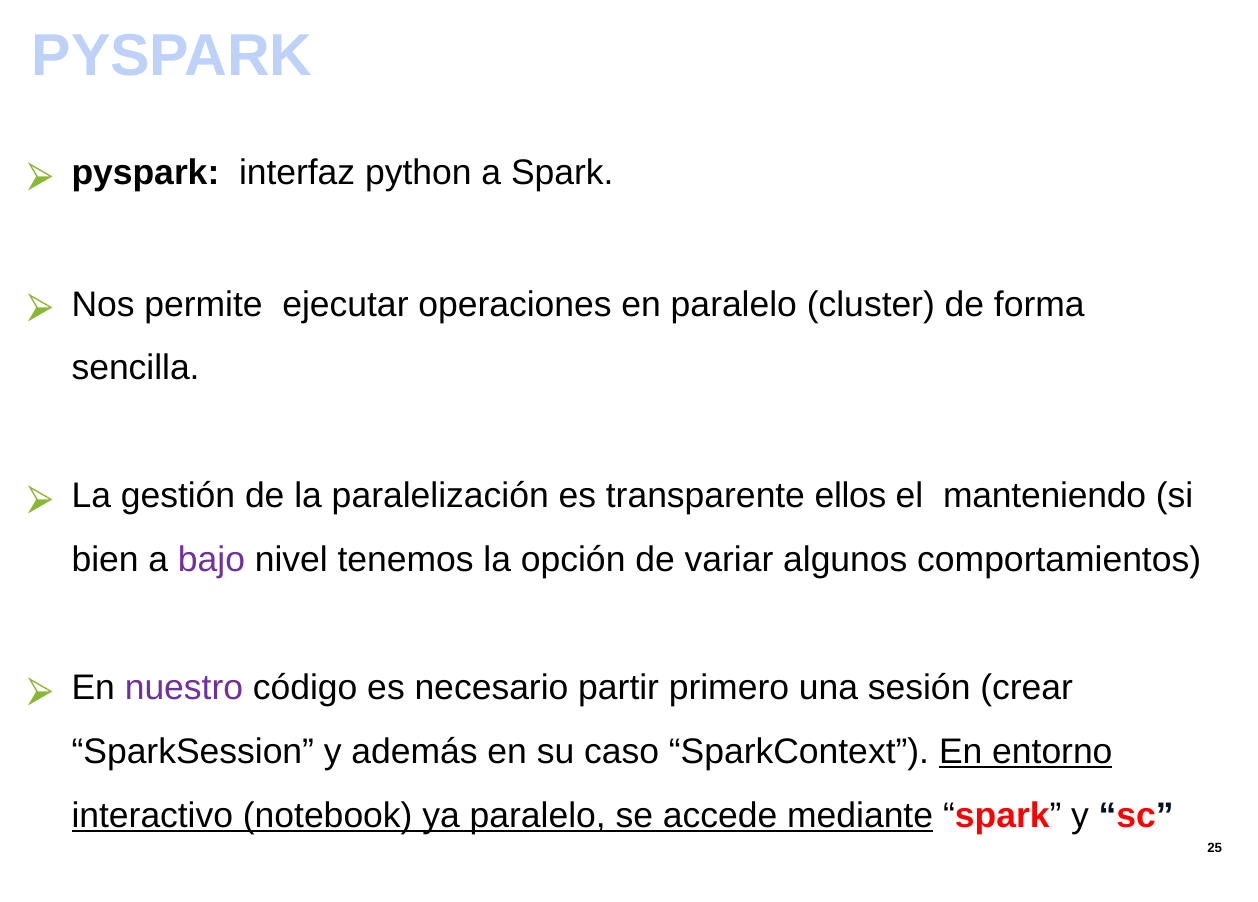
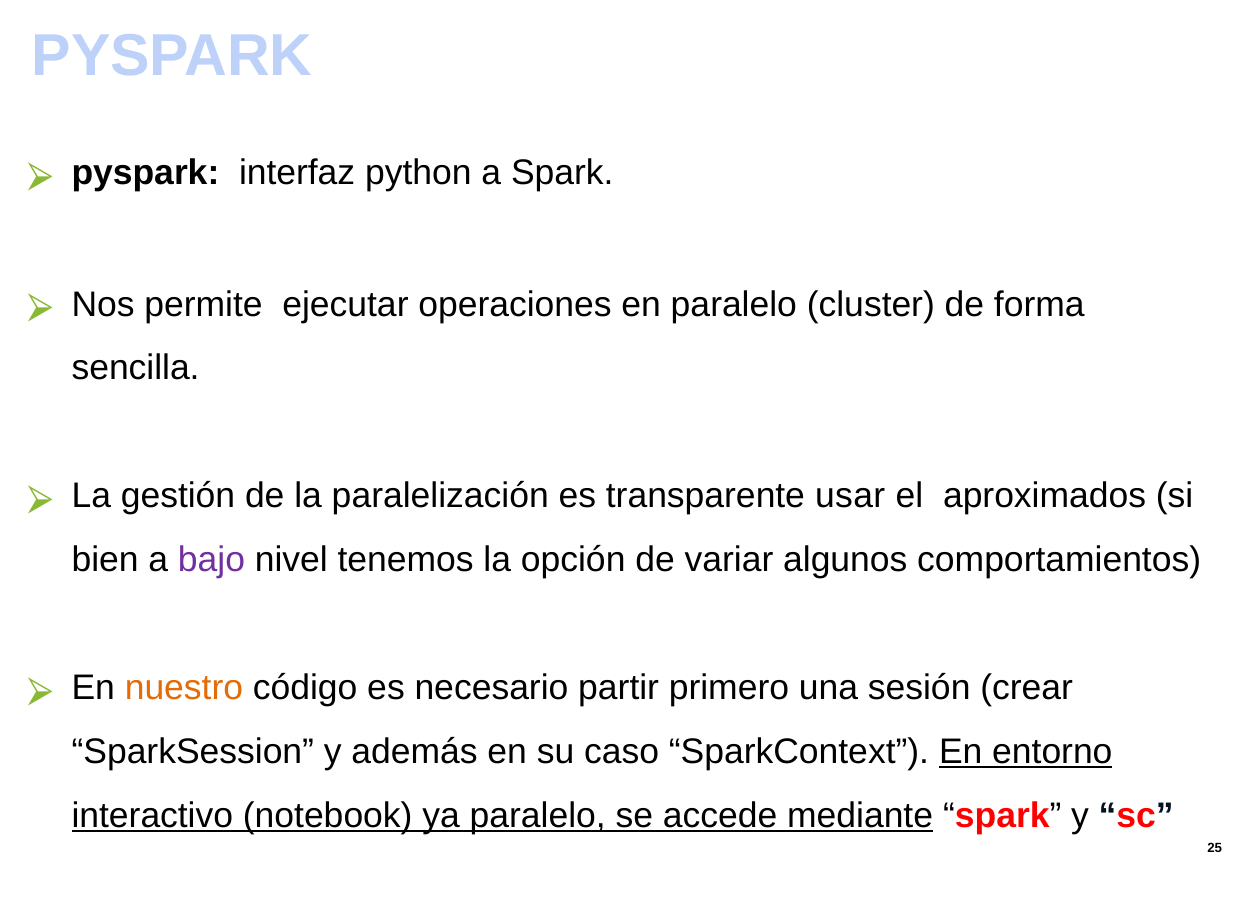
ellos: ellos -> usar (850, 496)
manteniendo: manteniendo -> aproximados (1045, 496)
nuestro colour: purple -> orange (184, 688)
